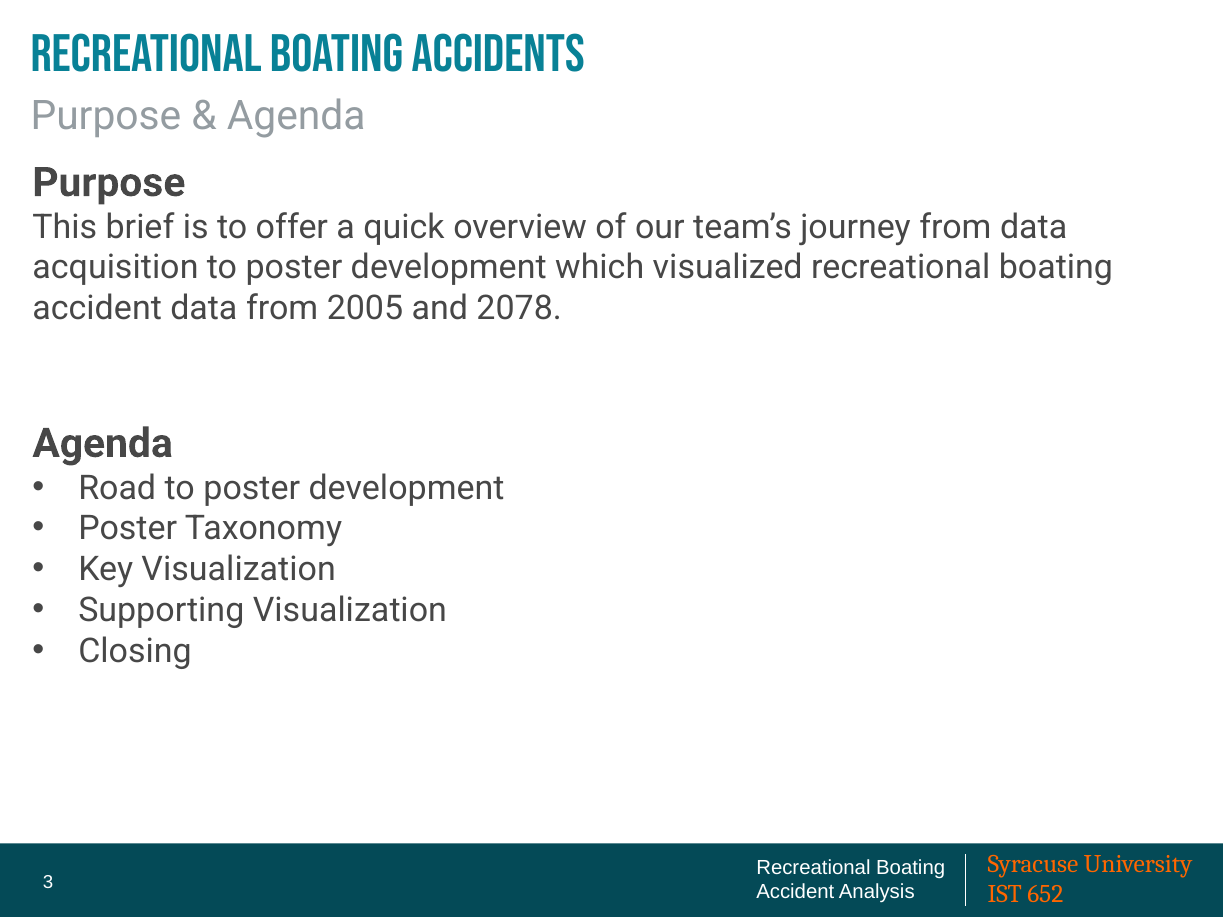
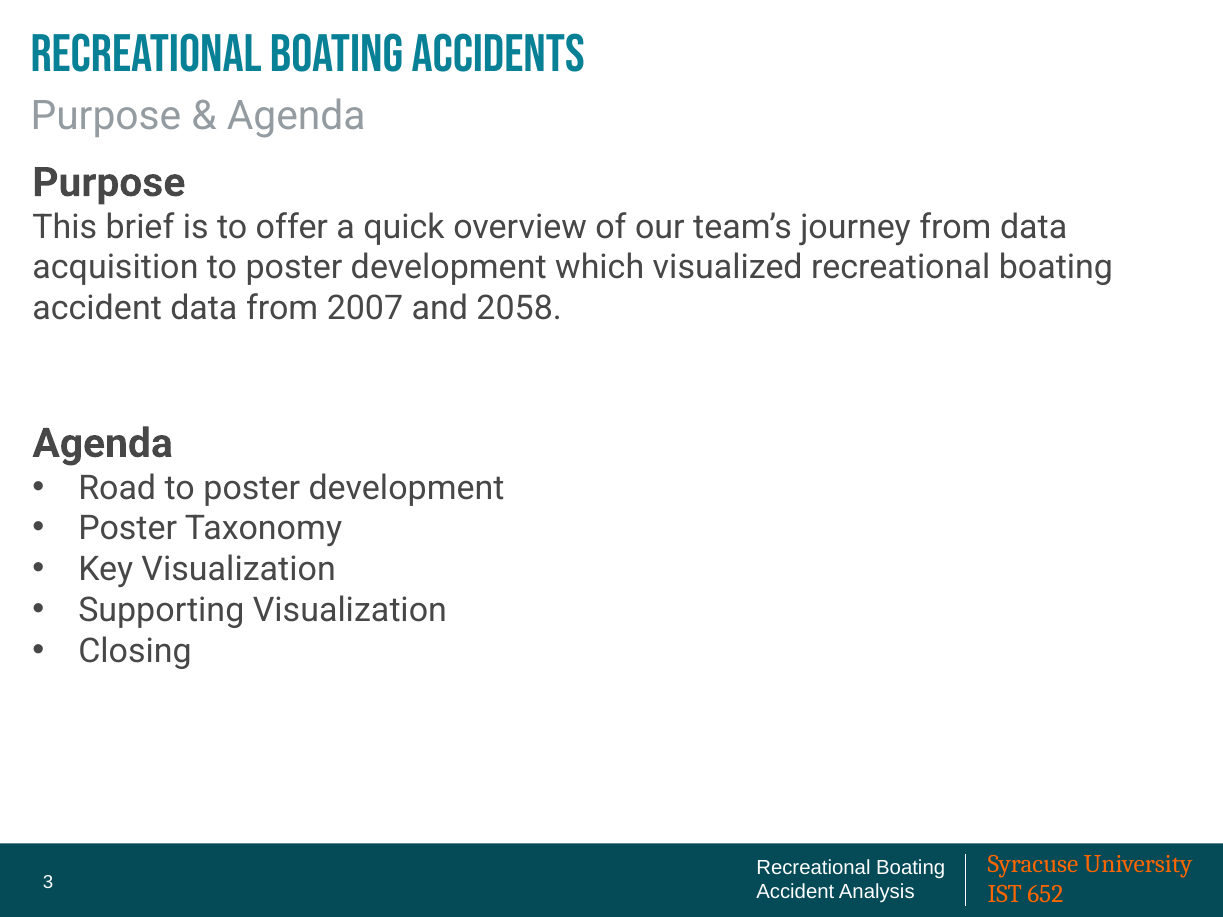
2005: 2005 -> 2007 (365, 309)
2078: 2078 -> 2058 (519, 309)
